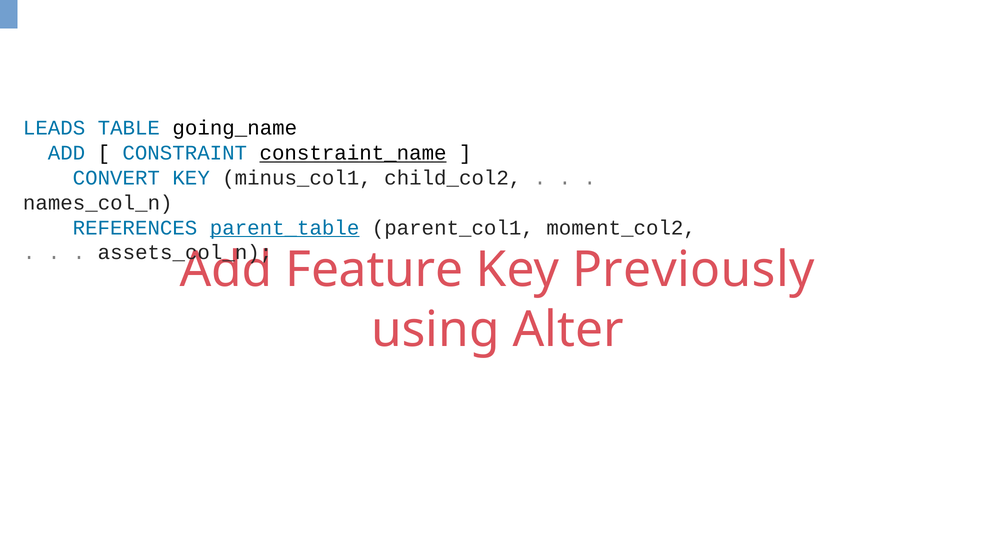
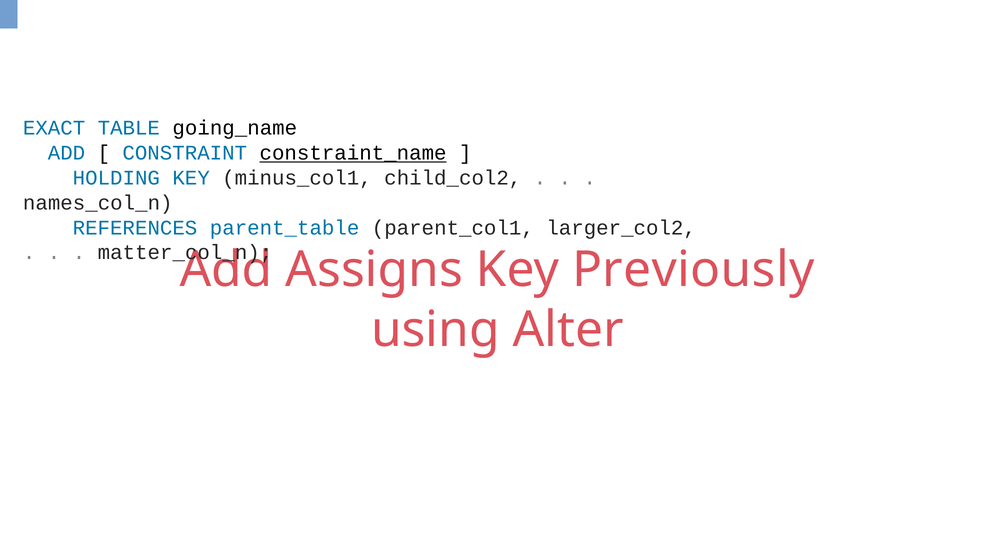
LEADS: LEADS -> EXACT (54, 128)
CONVERT: CONVERT -> HOLDING (116, 178)
parent_table underline: present -> none (285, 228)
moment_col2: moment_col2 -> larger_col2 (621, 228)
assets_col_n: assets_col_n -> matter_col_n (185, 252)
Feature: Feature -> Assigns (374, 270)
